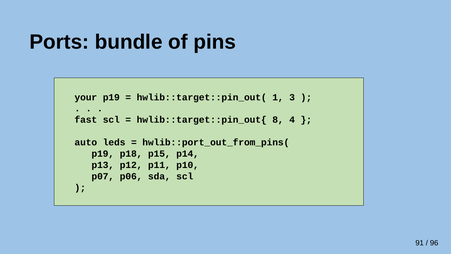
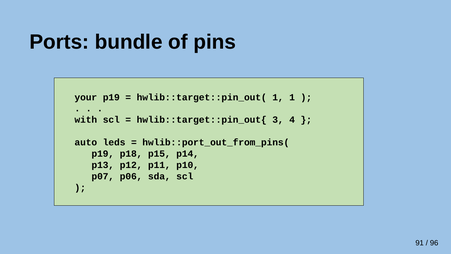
1 3: 3 -> 1 (292, 97)
fast: fast -> with (86, 120)
8: 8 -> 3 (278, 120)
